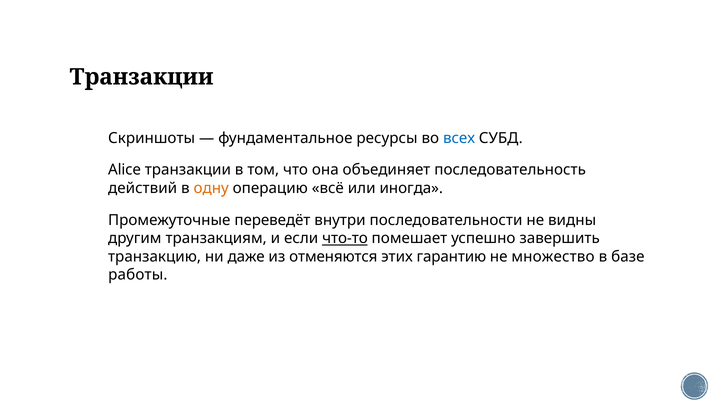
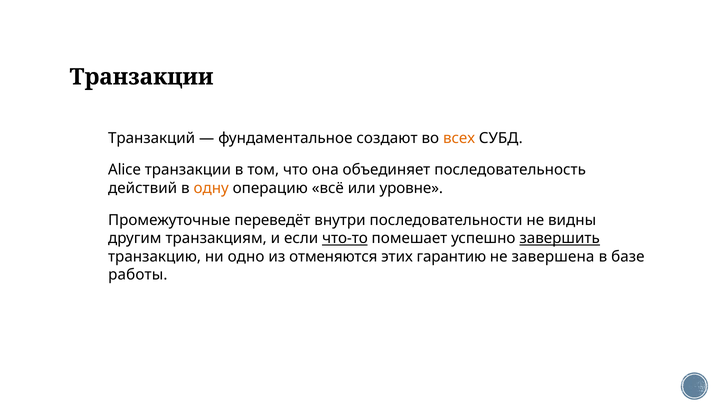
Скриншоты: Скриншоты -> Транзакций (152, 138)
ресурсы: ресурсы -> создают (387, 138)
всех colour: blue -> orange (459, 138)
иногда: иногда -> уровне (411, 188)
завершить underline: none -> present (560, 238)
даже: даже -> одно (246, 256)
множество: множество -> завершена (553, 256)
